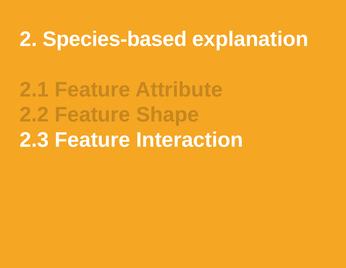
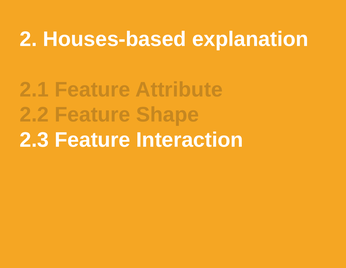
Species-based: Species-based -> Houses-based (115, 39)
